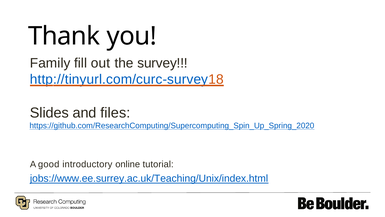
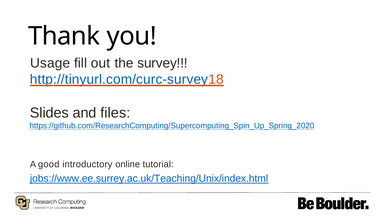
Family: Family -> Usage (50, 63)
